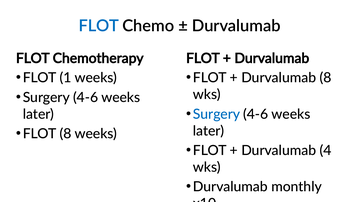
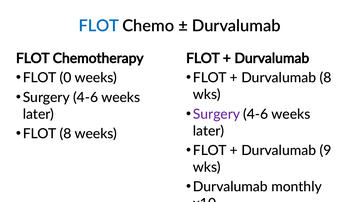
1: 1 -> 0 (65, 78)
Surgery colour: blue -> purple (217, 114)
4: 4 -> 9 (326, 150)
